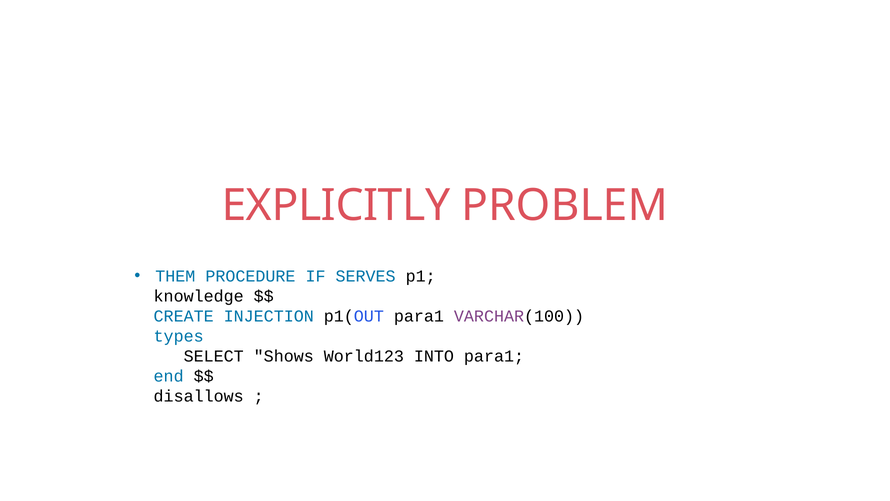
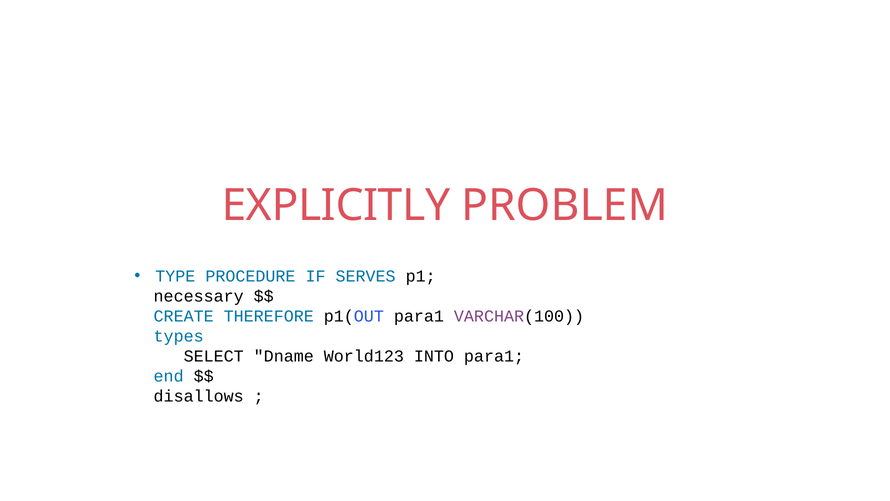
THEM: THEM -> TYPE (175, 276)
knowledge: knowledge -> necessary (199, 296)
INJECTION: INJECTION -> THEREFORE (269, 316)
Shows: Shows -> Dname (284, 356)
